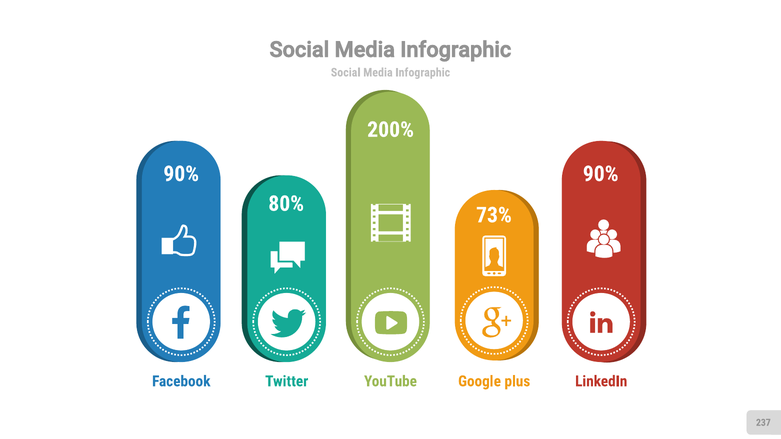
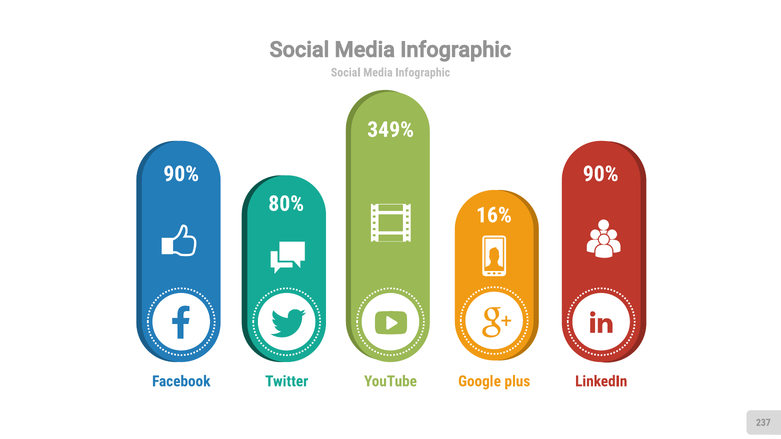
200%: 200% -> 349% (391, 130)
73%: 73% -> 16% (494, 215)
